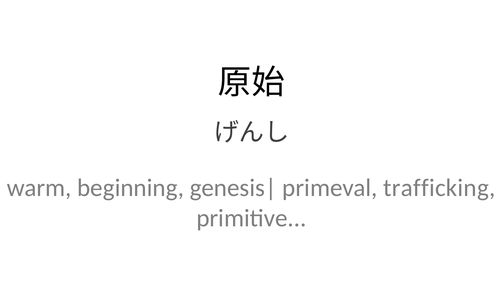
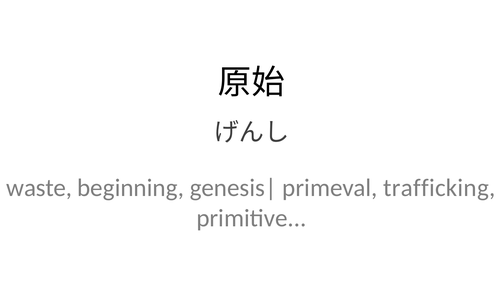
warm: warm -> waste (39, 188)
